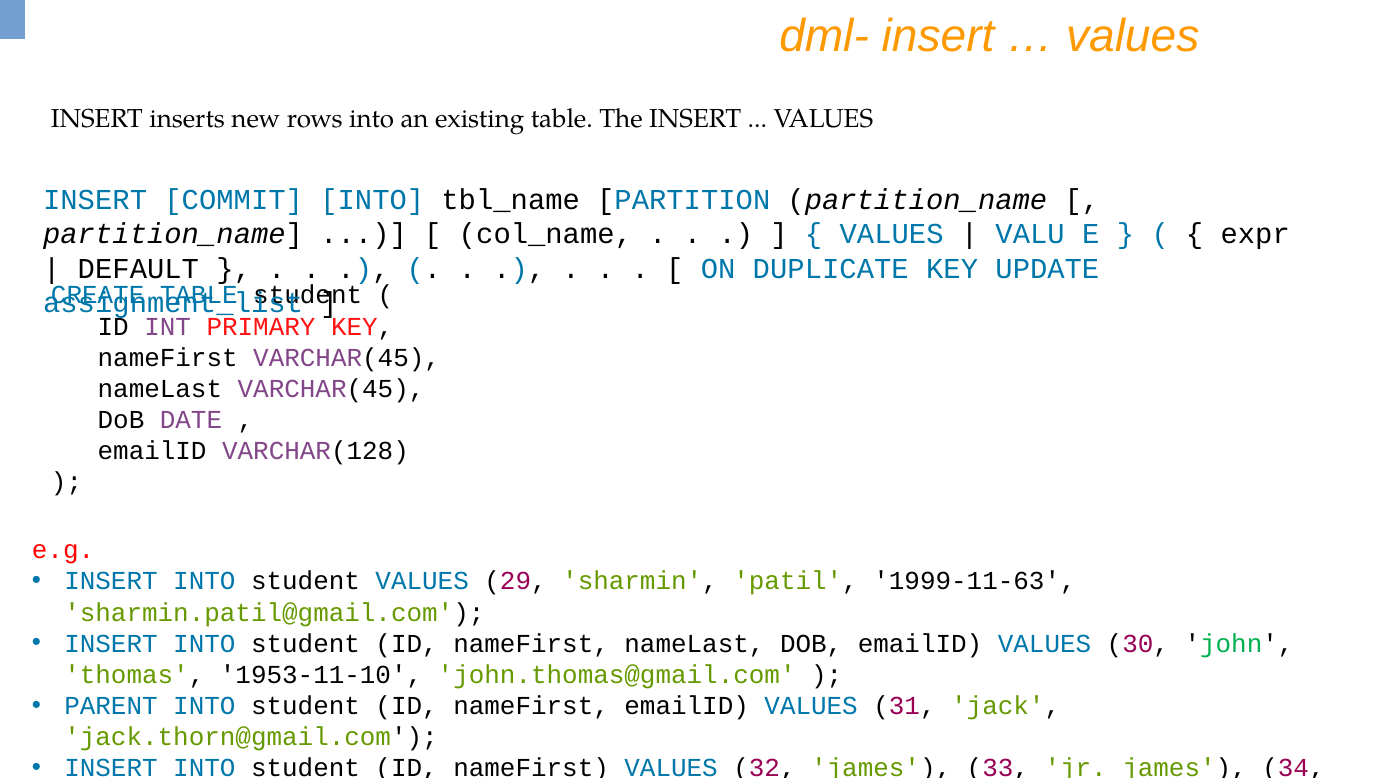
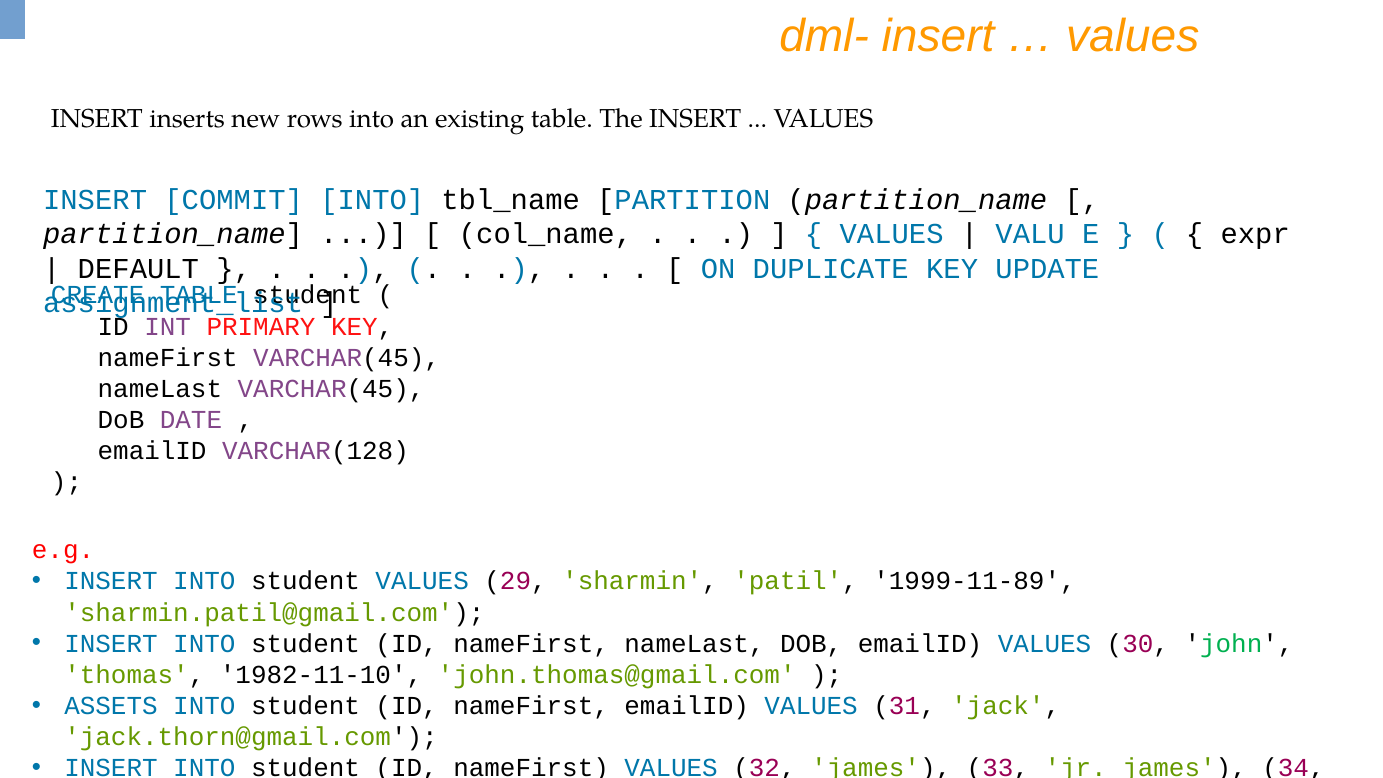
1999-11-63: 1999-11-63 -> 1999-11-89 (974, 581)
1953-11-10: 1953-11-10 -> 1982-11-10 (321, 675)
PARENT: PARENT -> ASSETS (111, 706)
